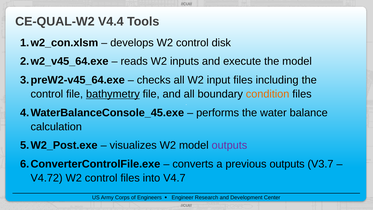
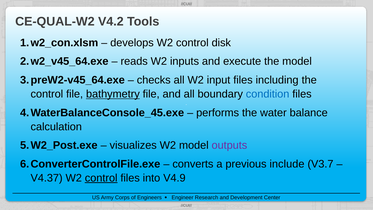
V4.4: V4.4 -> V4.2 (111, 22)
condition colour: orange -> blue (268, 94)
previous outputs: outputs -> include (287, 164)
V4.72: V4.72 -> V4.37 (47, 178)
control underline: none -> present (101, 178)
V4.7: V4.7 -> V4.9 (174, 178)
